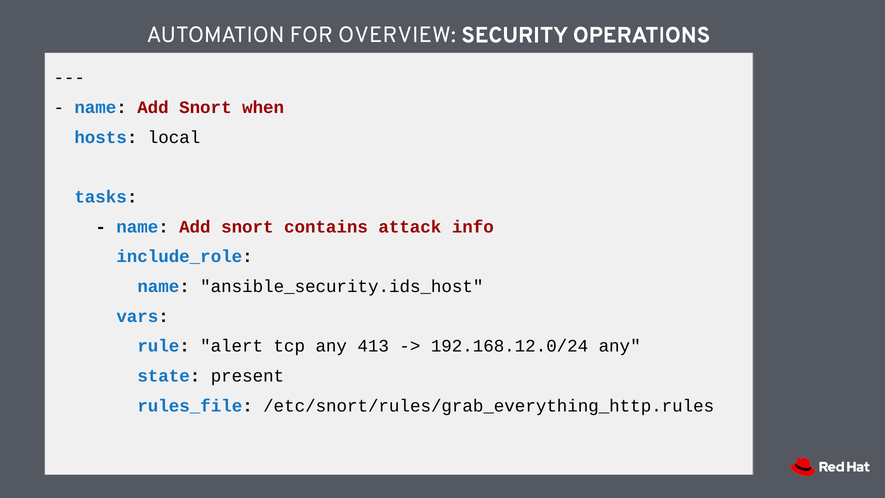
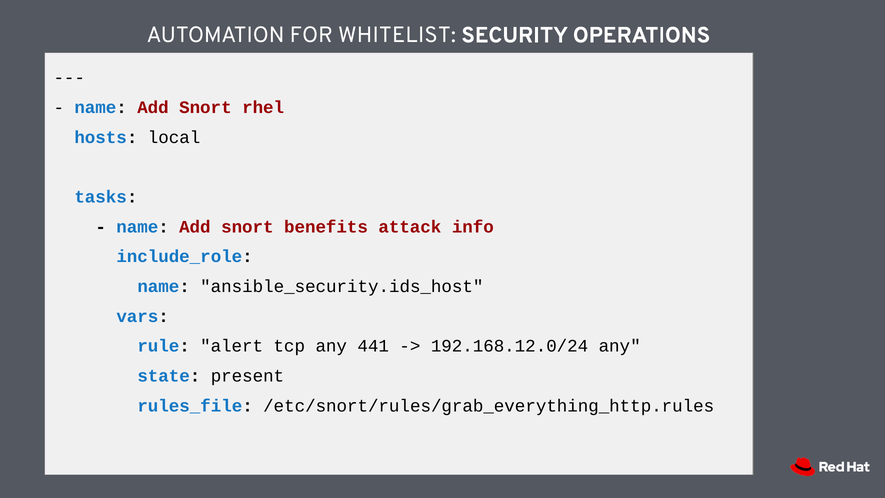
OVERVIEW: OVERVIEW -> WHITELIST (397, 35)
when: when -> rhel (263, 108)
contains: contains -> benefits (326, 227)
413: 413 -> 441 (373, 346)
